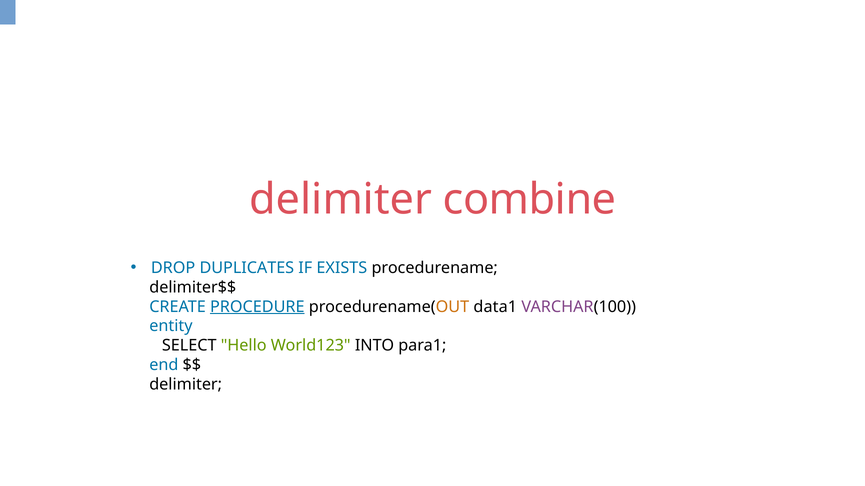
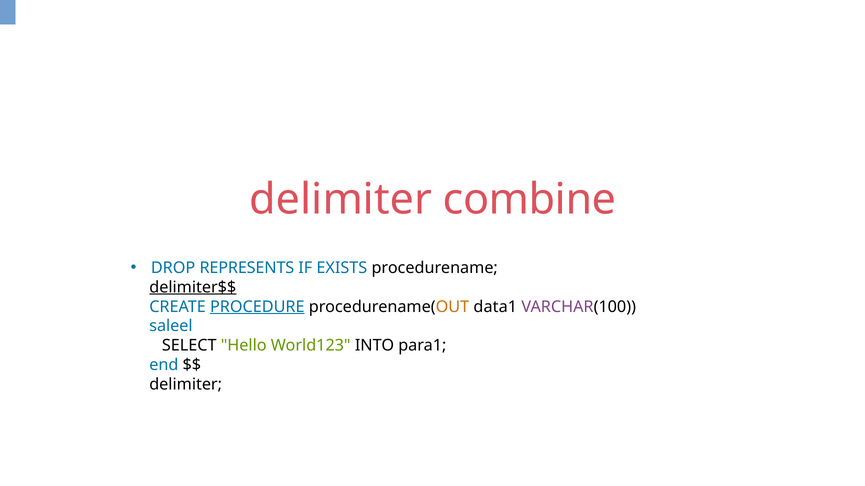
DUPLICATES: DUPLICATES -> REPRESENTS (247, 268)
delimiter$$ underline: none -> present (193, 288)
entity: entity -> saleel (171, 327)
